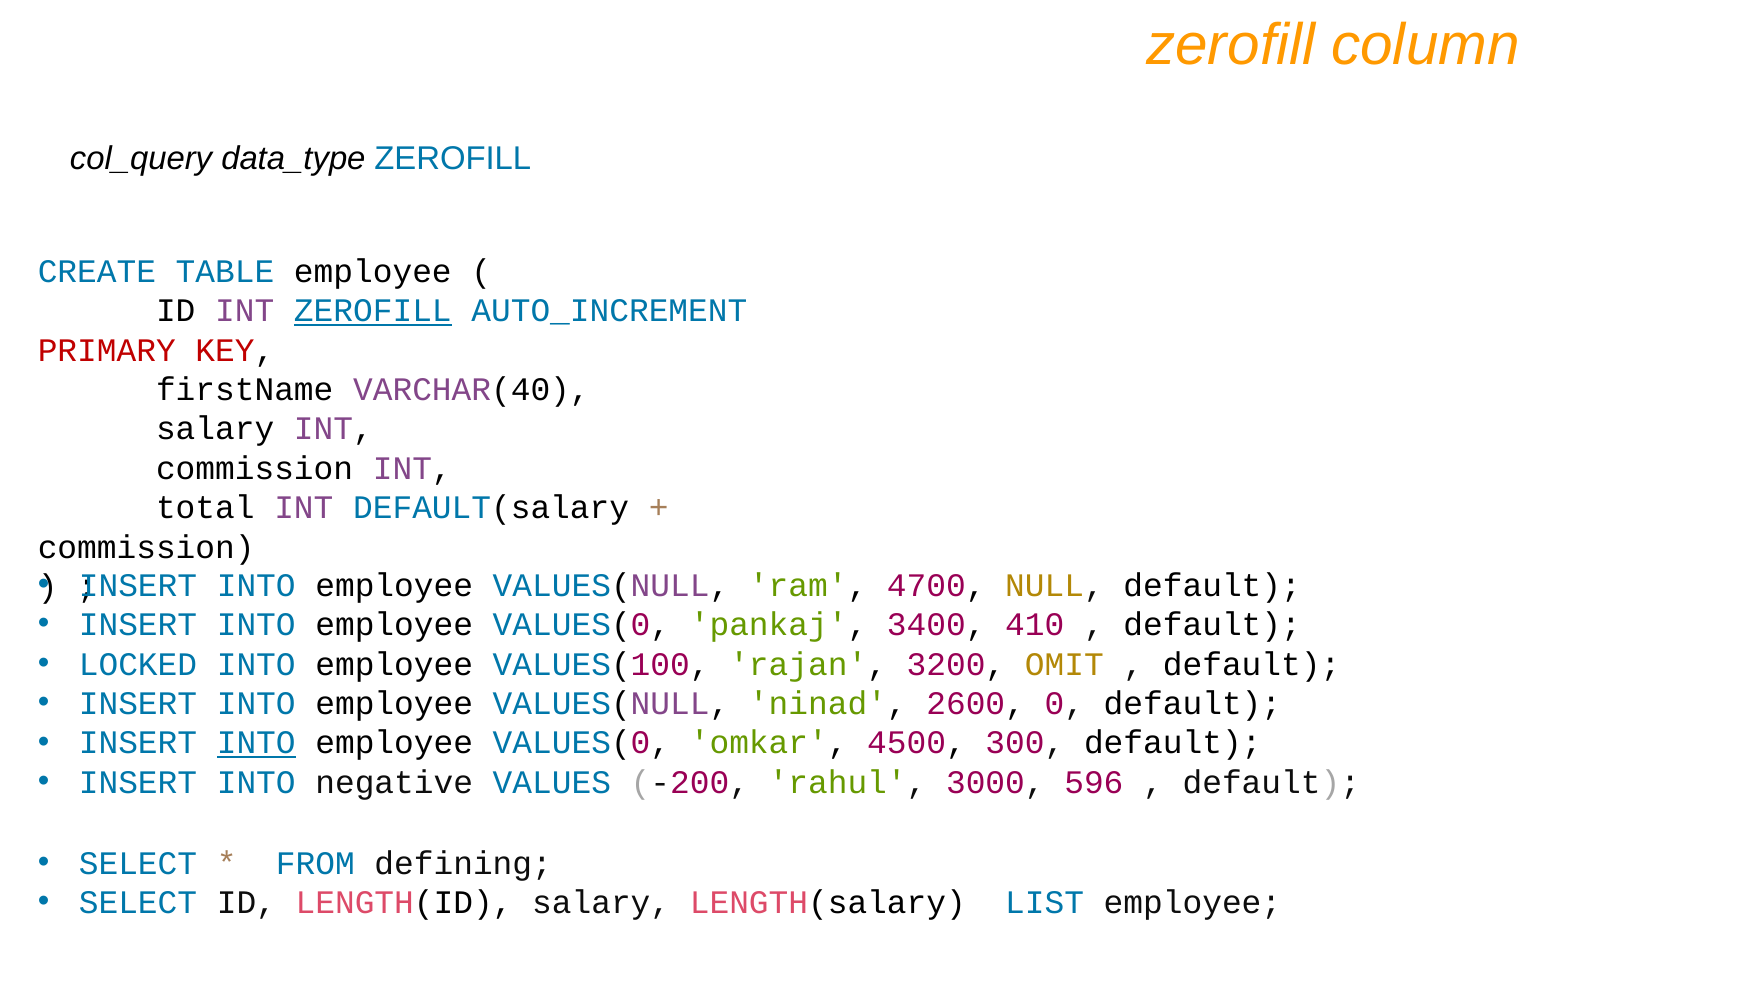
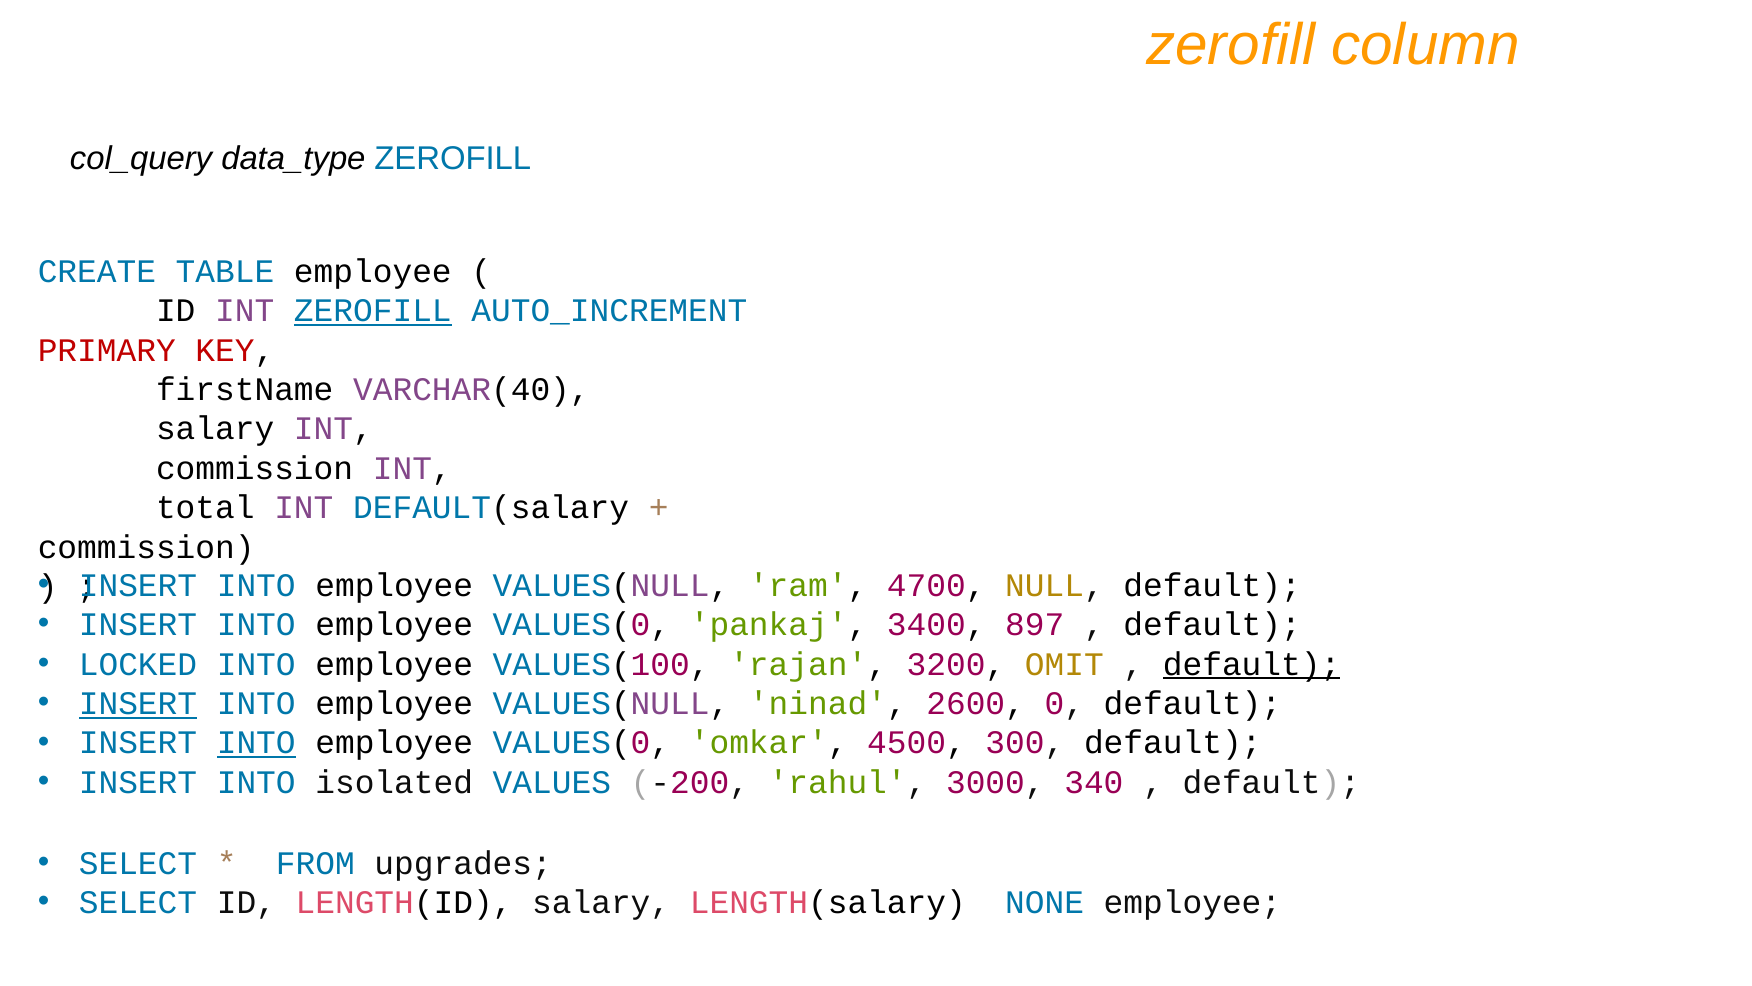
410: 410 -> 897 (1035, 624)
default underline: none -> present (1252, 664)
INSERT underline: none -> present (138, 703)
negative: negative -> isolated (394, 782)
596: 596 -> 340 (1094, 782)
defining: defining -> upgrades (463, 863)
LIST: LIST -> NONE (1045, 902)
